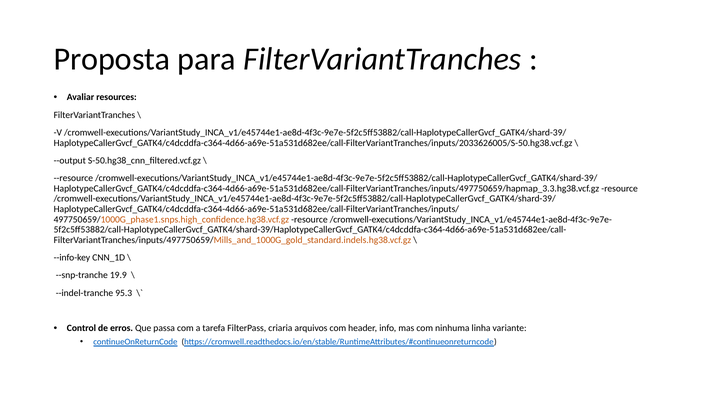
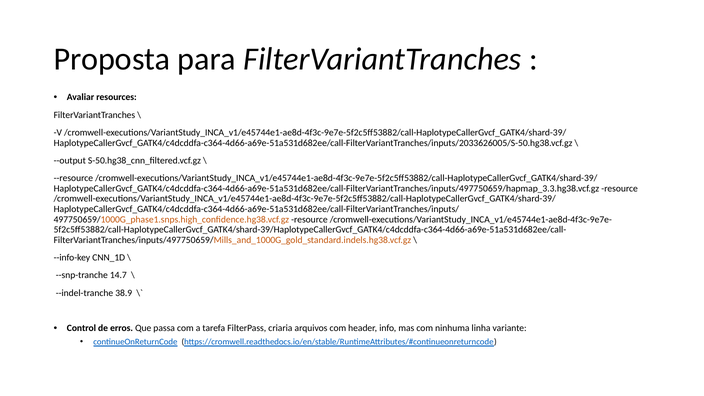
19.9: 19.9 -> 14.7 (118, 275)
95.3: 95.3 -> 38.9 (124, 293)
